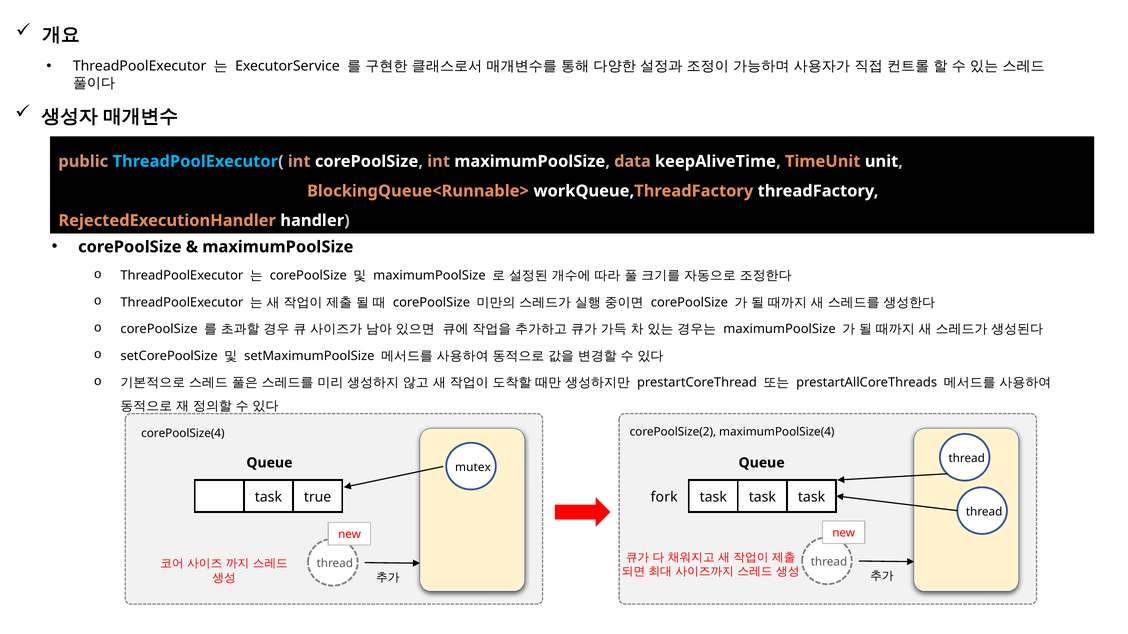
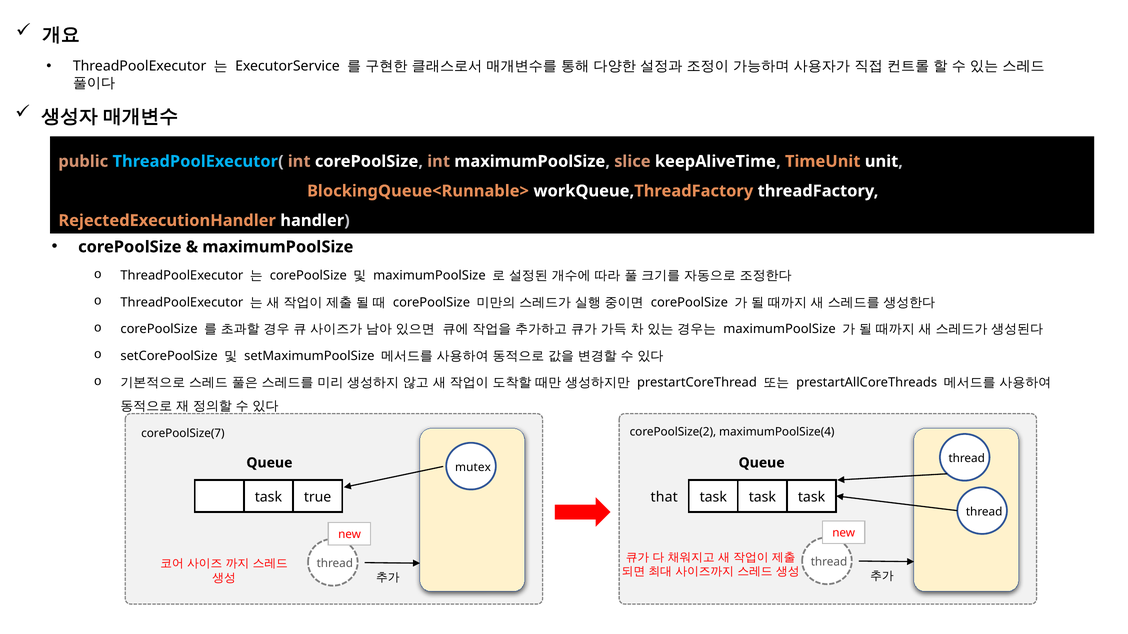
data: data -> slice (632, 162)
corePoolSize(4: corePoolSize(4 -> corePoolSize(7 (183, 434)
fork: fork -> that (664, 498)
